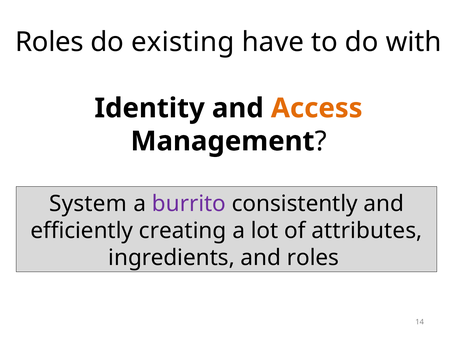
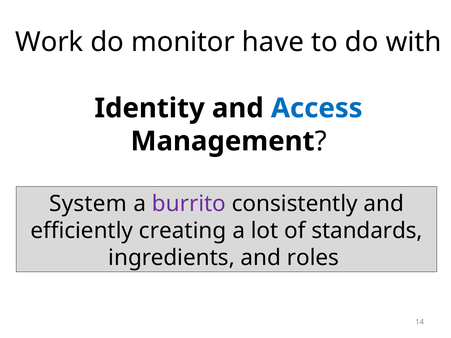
Roles: Roles -> Work (49, 42)
existing: existing -> monitor (183, 42)
Access colour: orange -> blue (317, 108)
attributes: attributes -> standards (367, 231)
